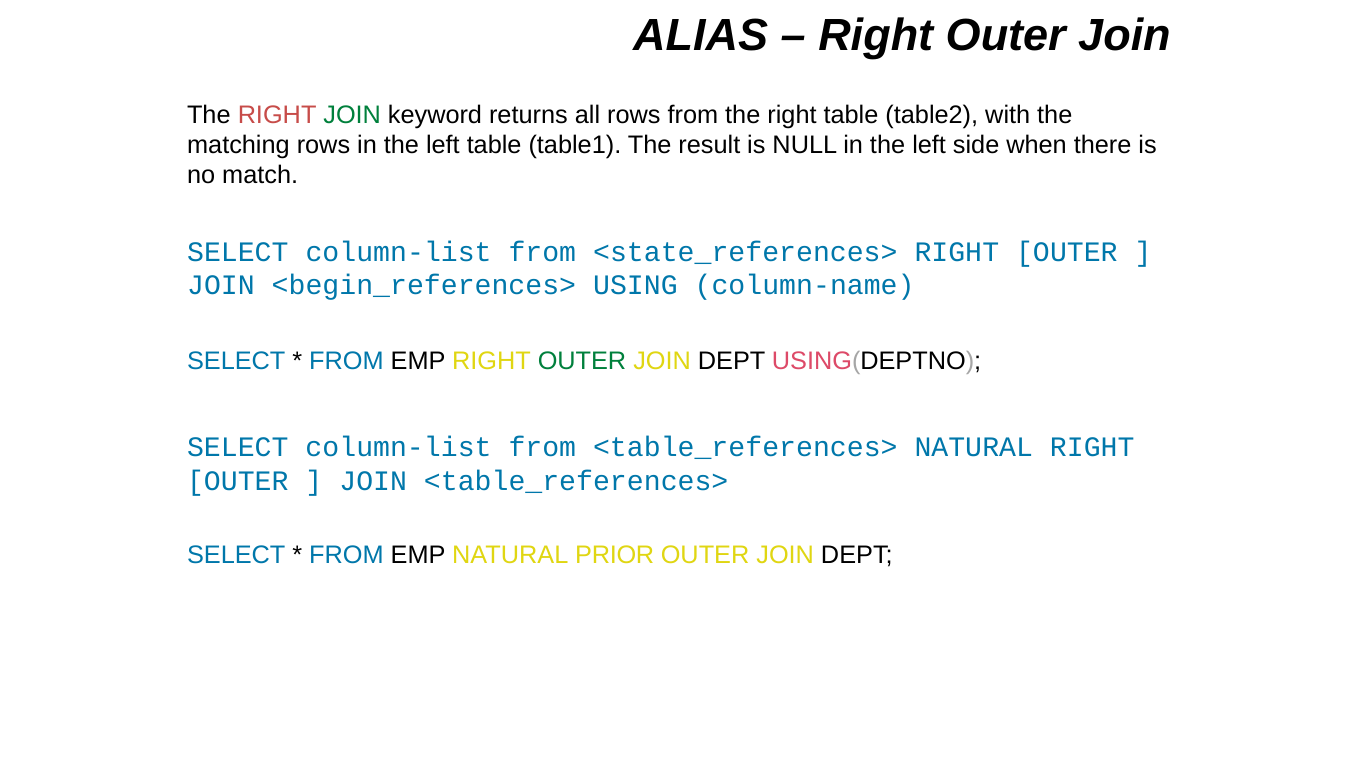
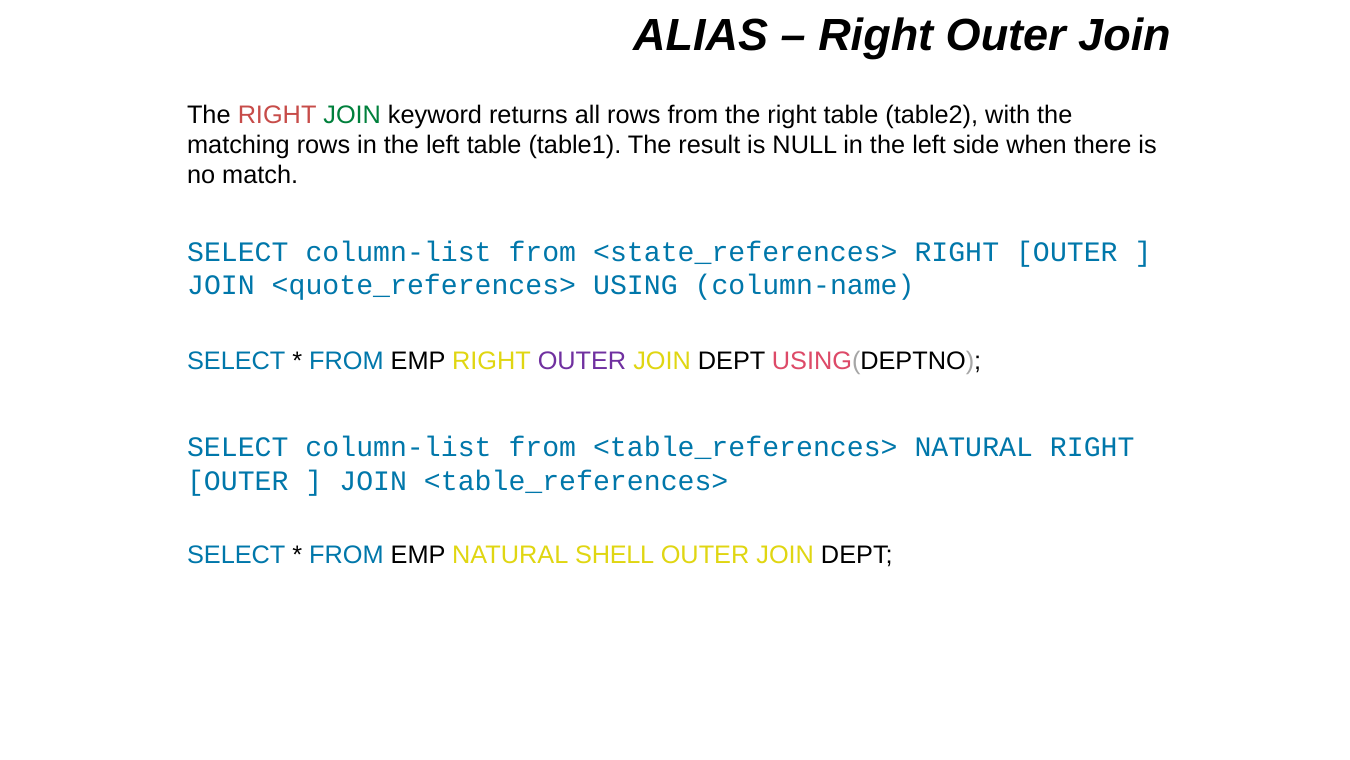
<begin_references>: <begin_references> -> <quote_references> (424, 285)
OUTER colour: green -> purple (582, 361)
PRIOR: PRIOR -> SHELL (615, 555)
